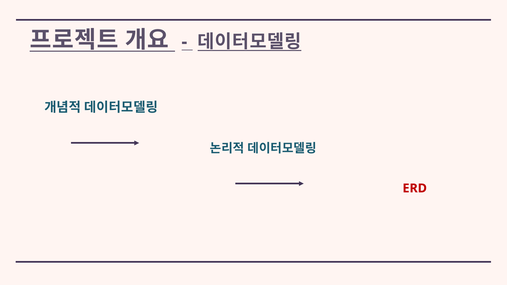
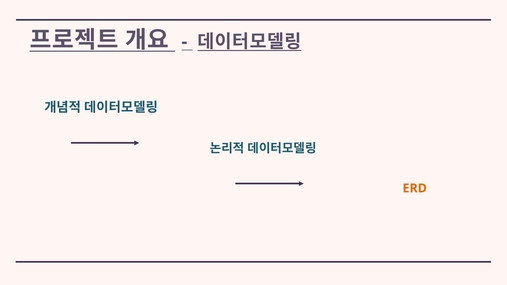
ERD colour: red -> orange (415, 188)
